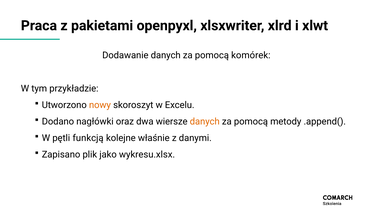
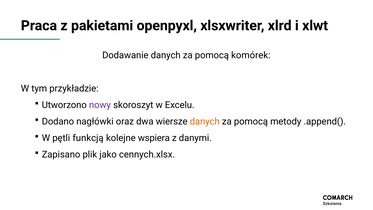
nowy colour: orange -> purple (100, 105)
właśnie: właśnie -> wspiera (154, 138)
wykresu.xlsx: wykresu.xlsx -> cennych.xlsx (147, 154)
